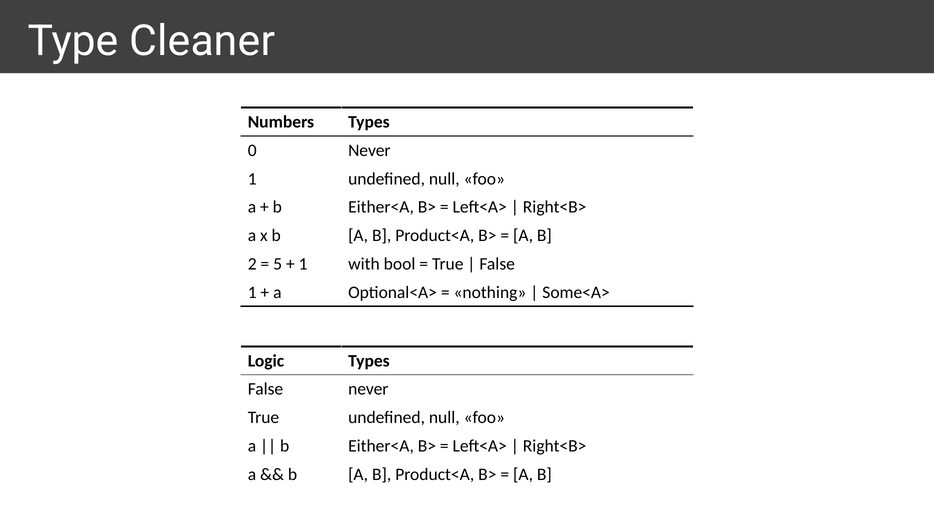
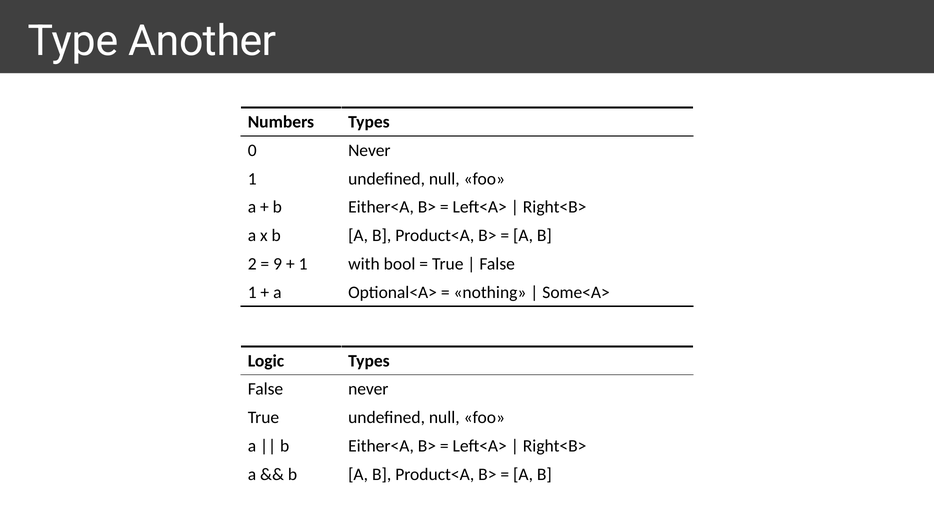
Cleaner: Cleaner -> Another (202, 41)
5: 5 -> 9 (278, 264)
